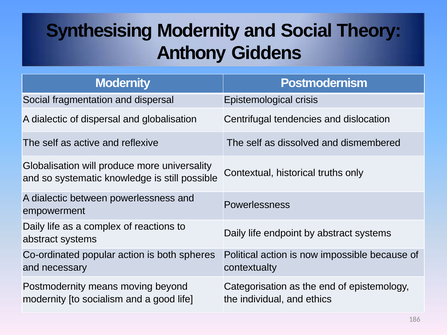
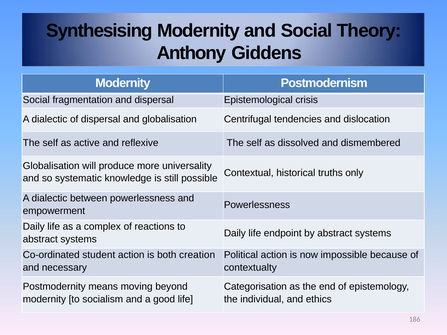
popular: popular -> student (99, 255)
spheres: spheres -> creation (197, 255)
